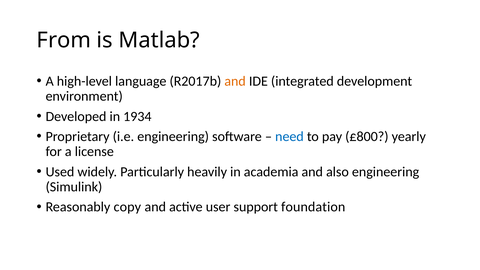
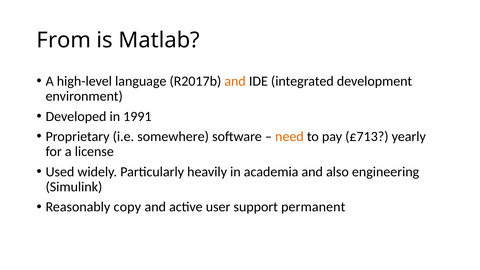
1934: 1934 -> 1991 (137, 116)
i.e engineering: engineering -> somewhere (173, 137)
need colour: blue -> orange (289, 137)
£800: £800 -> £713 (367, 137)
foundation: foundation -> permanent (313, 207)
